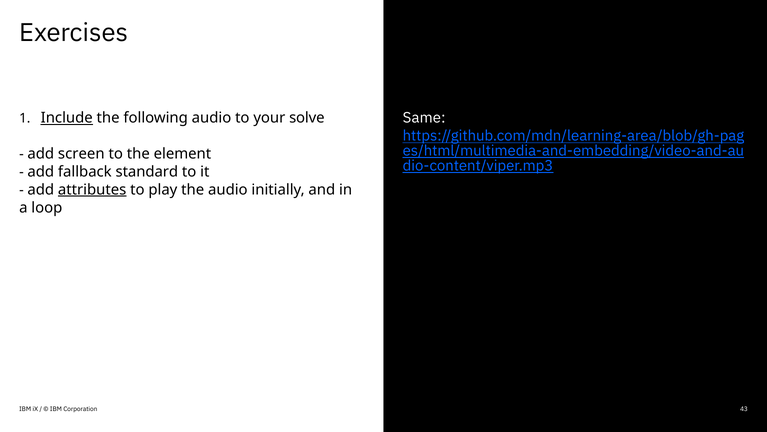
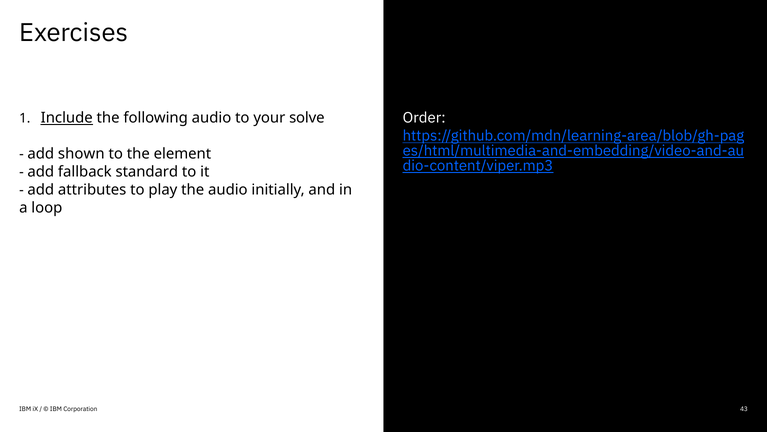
Same: Same -> Order (424, 118)
screen: screen -> shown (81, 154)
attributes underline: present -> none (92, 190)
